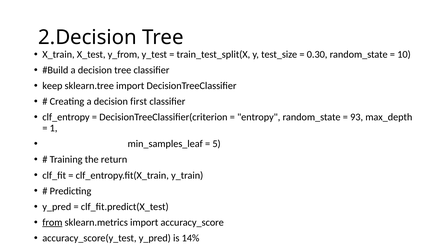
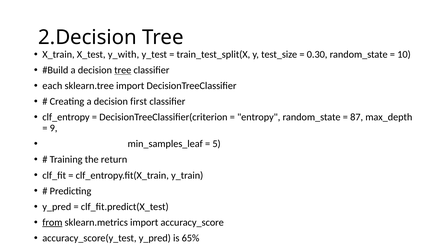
y_from: y_from -> y_with (123, 54)
tree underline: none -> present (123, 70)
keep: keep -> each (52, 86)
93: 93 -> 87 (357, 117)
1: 1 -> 9 (54, 128)
14%: 14% -> 65% (191, 238)
